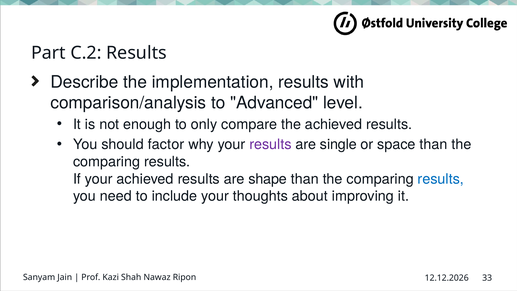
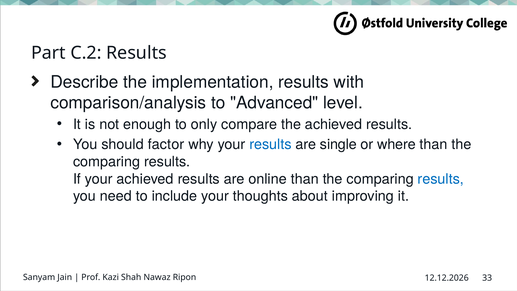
results colour: purple -> blue (270, 144)
space: space -> where (397, 144)
shape: shape -> online (268, 179)
